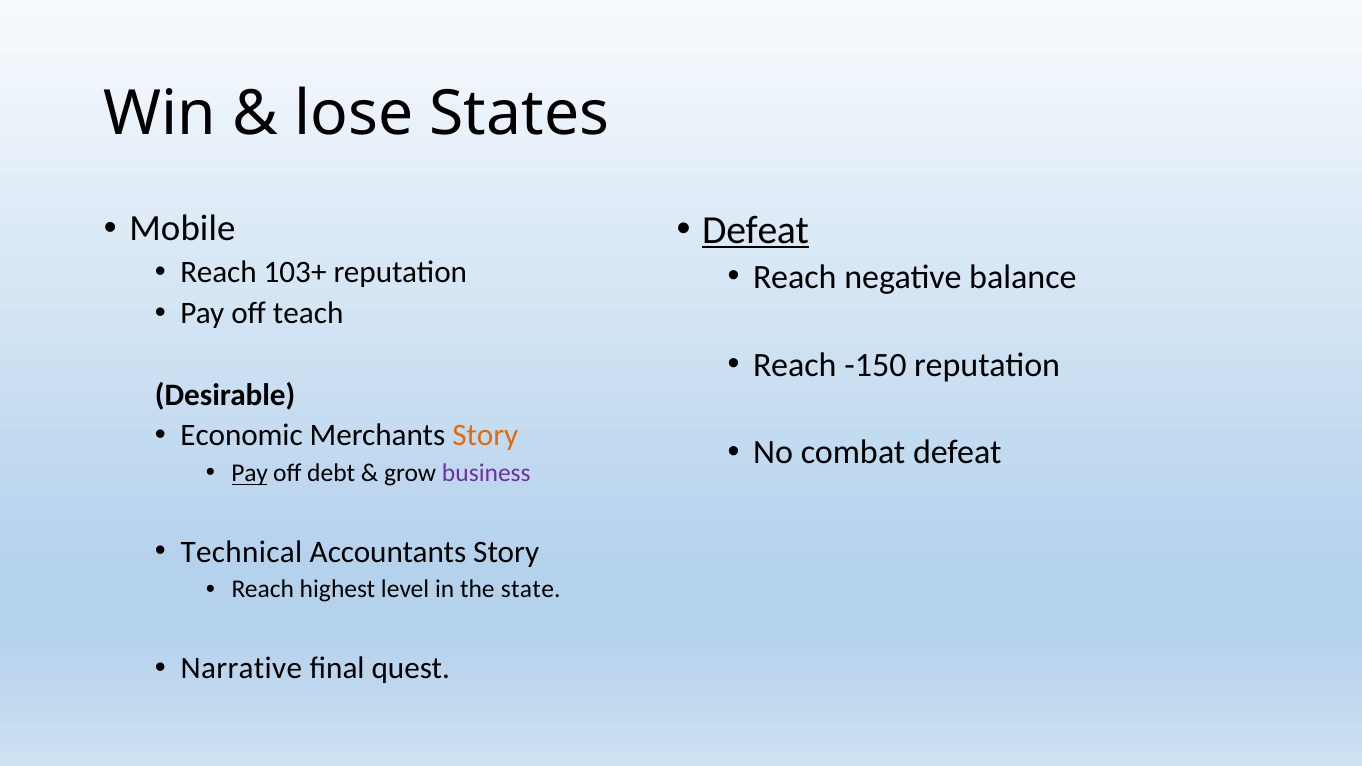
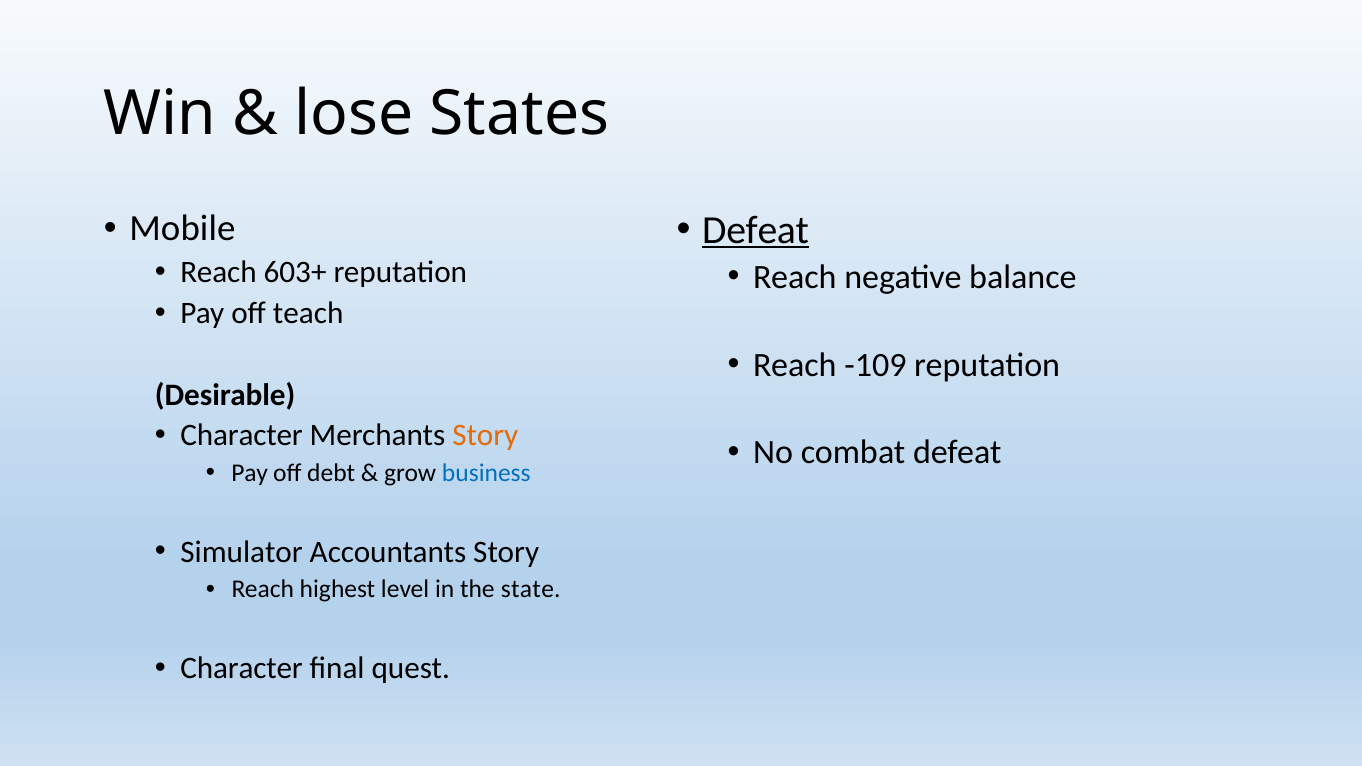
103+: 103+ -> 603+ (295, 273)
-150: -150 -> -109 (875, 365)
Economic: Economic -> Character (242, 436)
Pay underline: present -> none (250, 473)
business colour: purple -> blue (486, 473)
Technical: Technical -> Simulator (242, 552)
Narrative: Narrative -> Character (242, 668)
